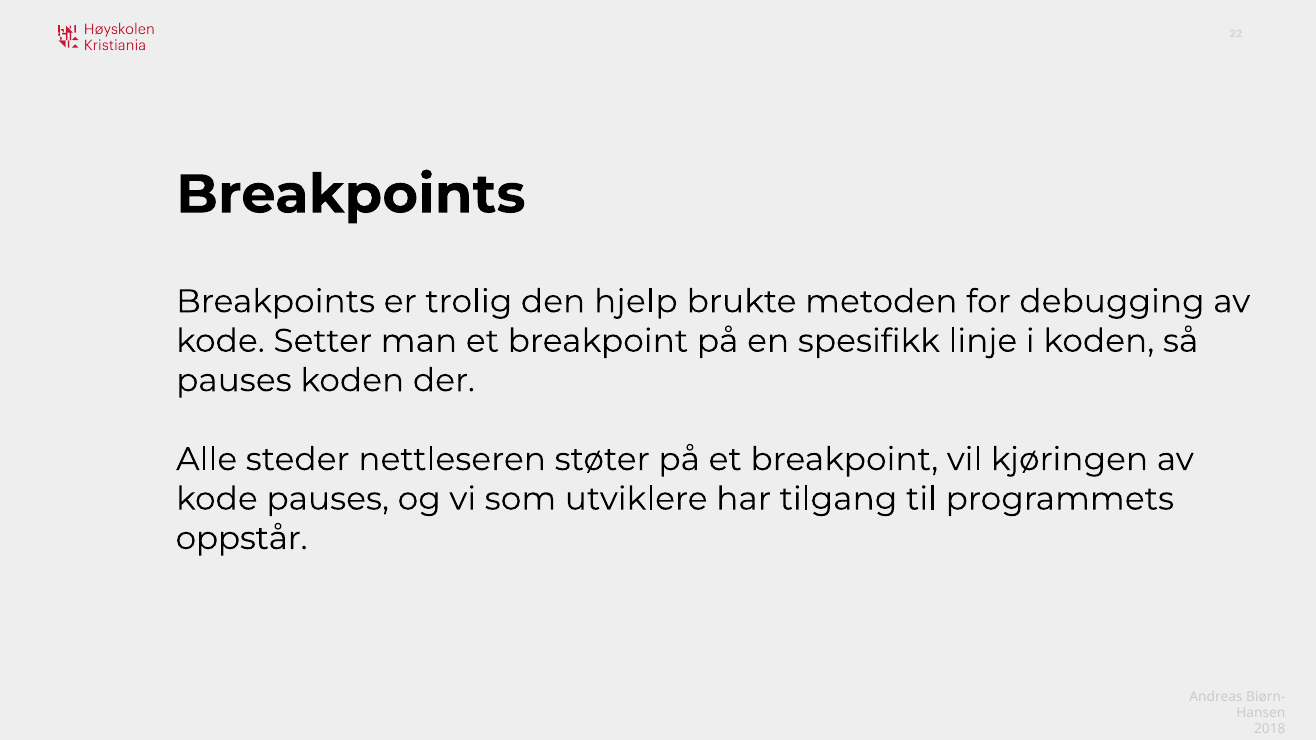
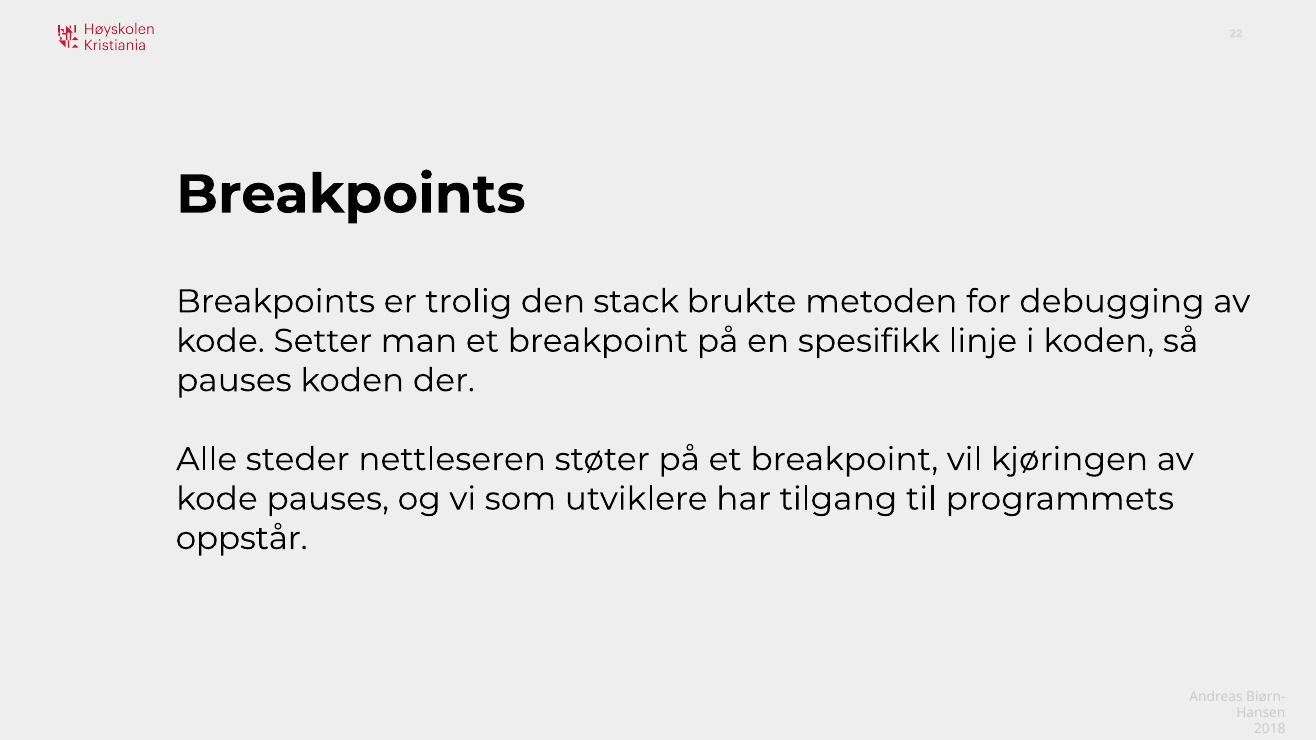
hjelp: hjelp -> stack (636, 302)
